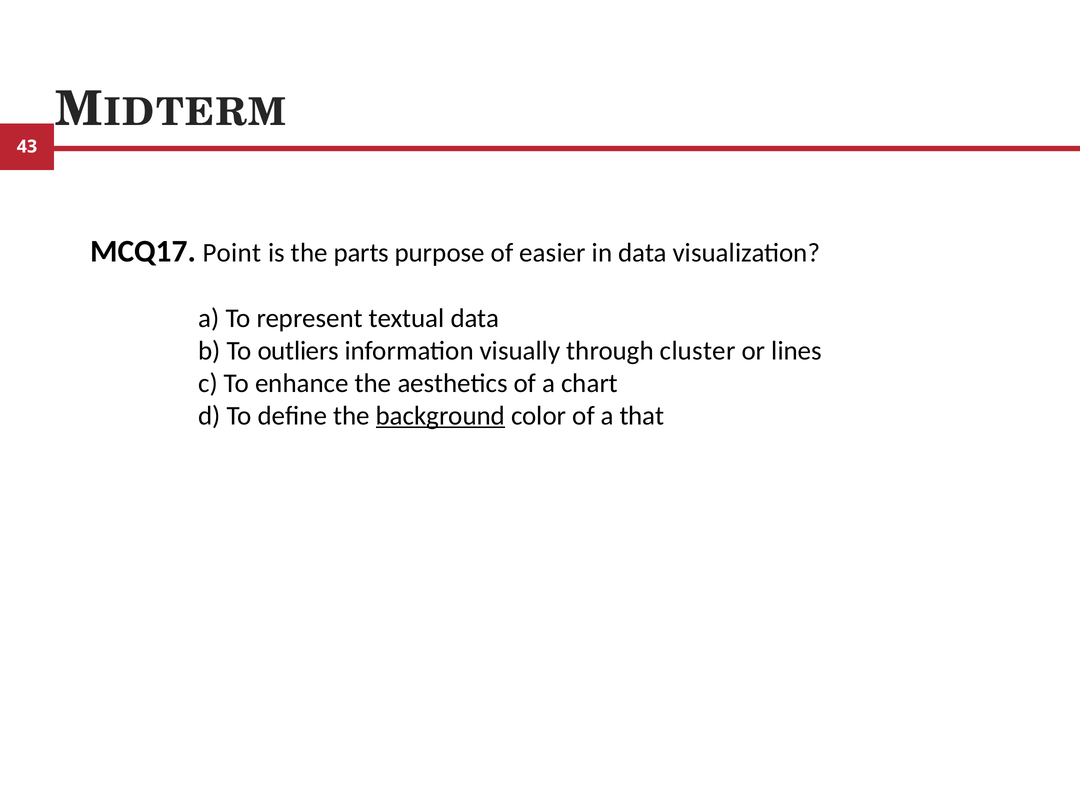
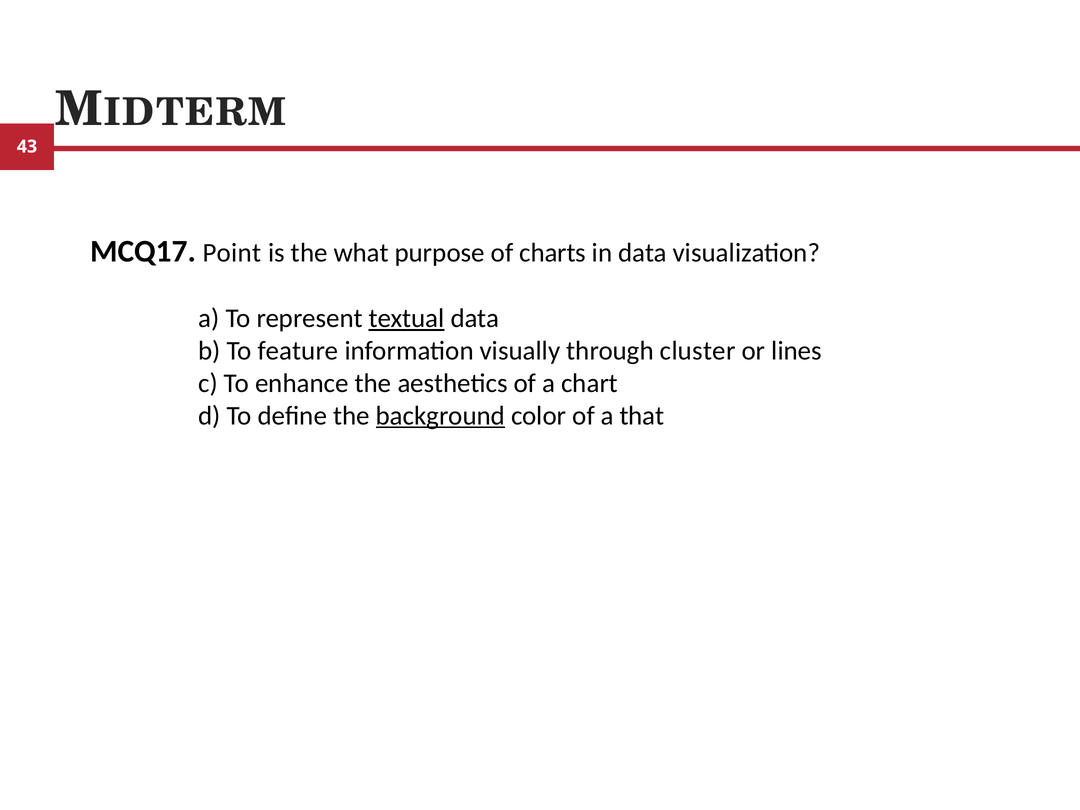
parts: parts -> what (361, 253)
easier: easier -> charts (553, 253)
textual underline: none -> present (407, 318)
outliers: outliers -> feature (298, 351)
